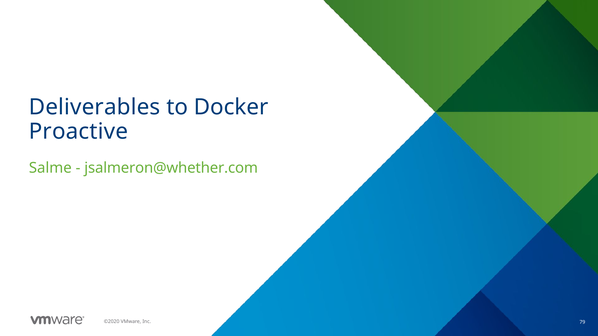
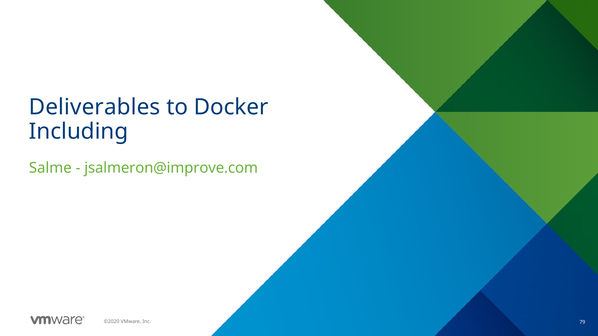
Proactive: Proactive -> Including (79, 131)
jsalmeron@whether.com: jsalmeron@whether.com -> jsalmeron@improve.com (171, 168)
